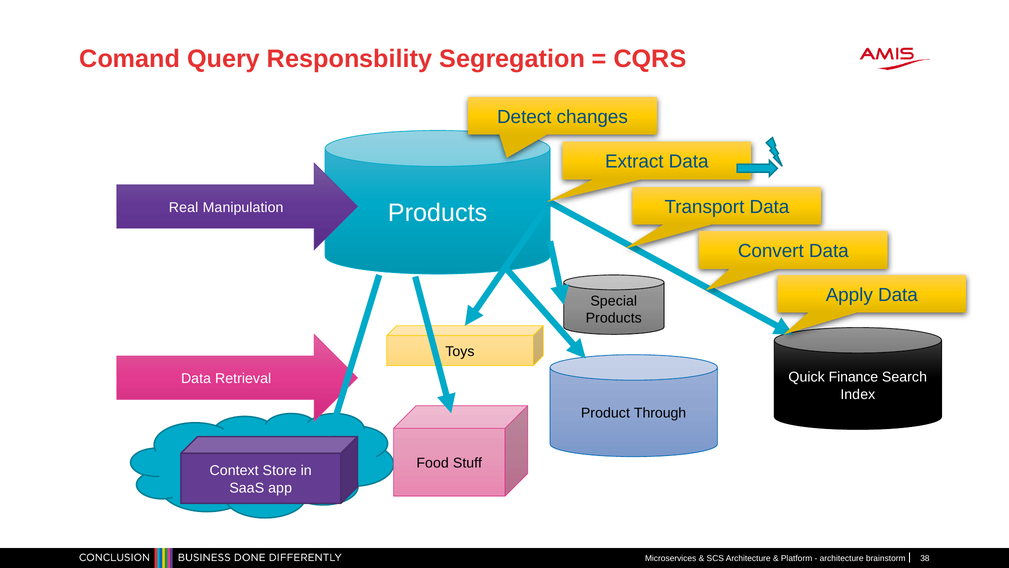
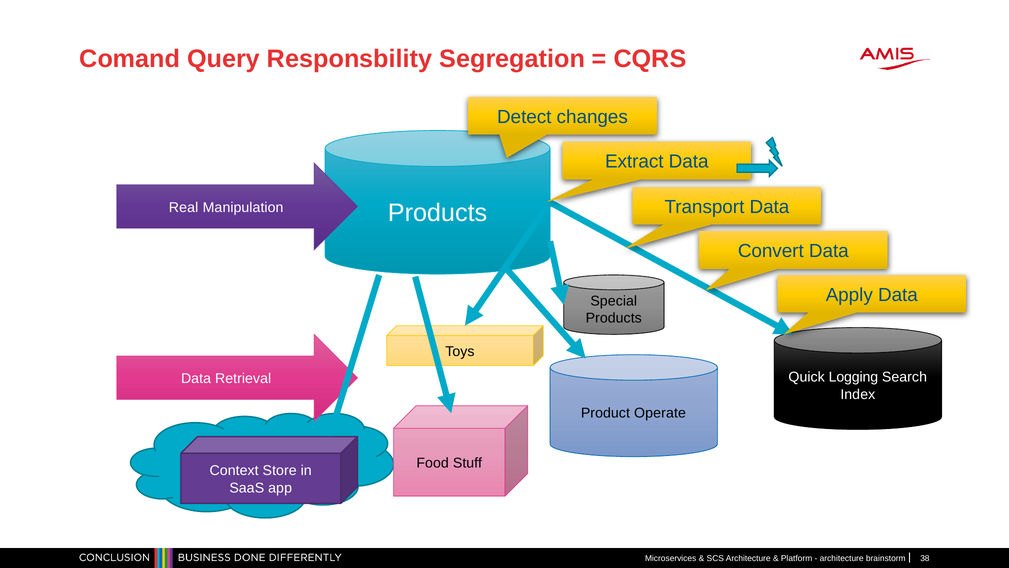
Finance: Finance -> Logging (853, 377)
Through: Through -> Operate (660, 413)
